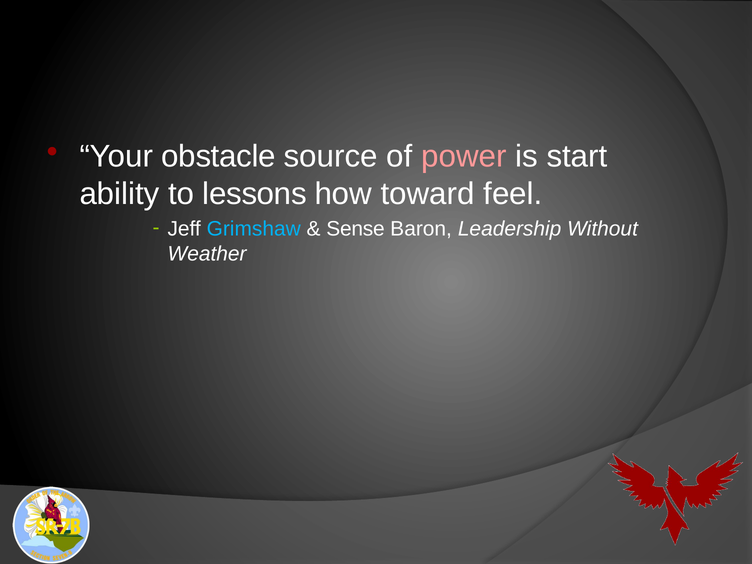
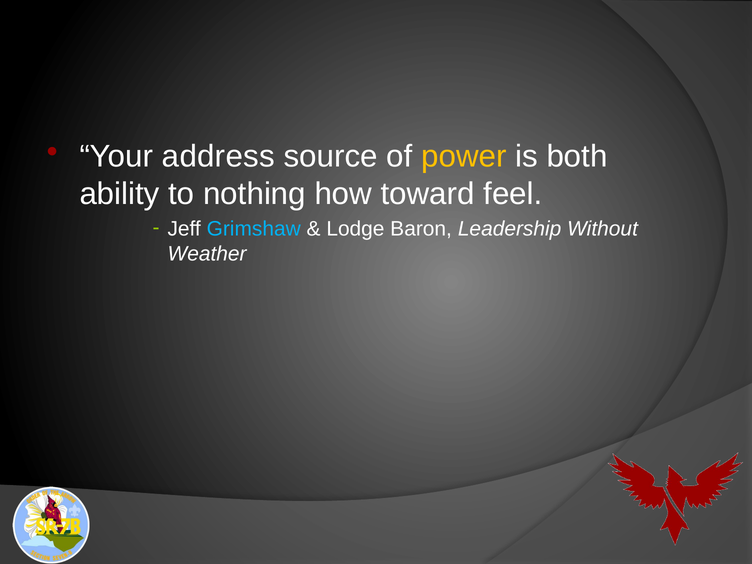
obstacle: obstacle -> address (218, 156)
power colour: pink -> yellow (464, 156)
start: start -> both (577, 156)
lessons: lessons -> nothing (254, 194)
Sense: Sense -> Lodge (355, 229)
